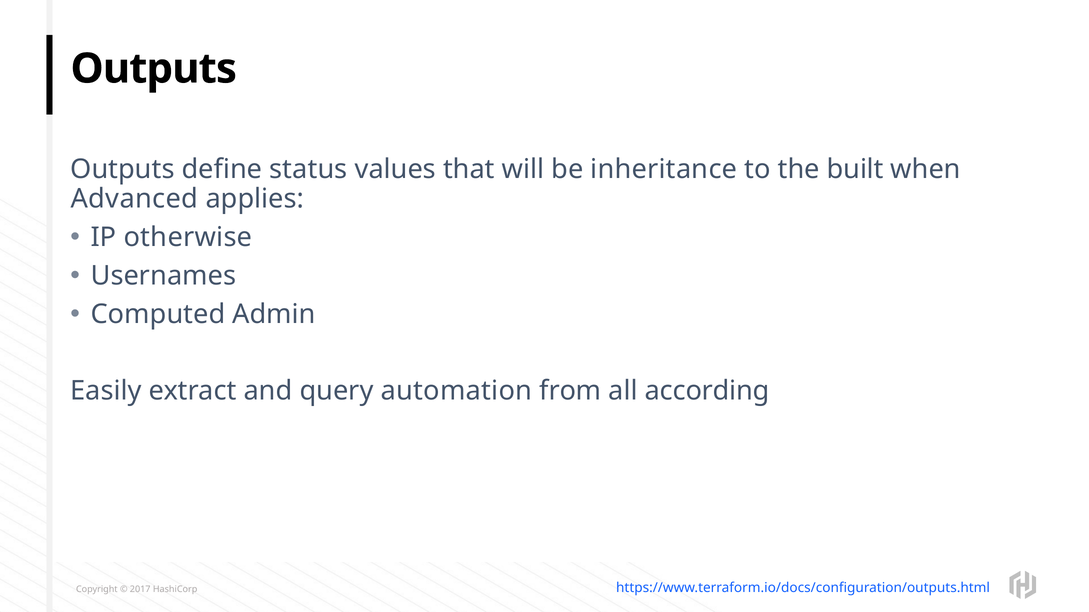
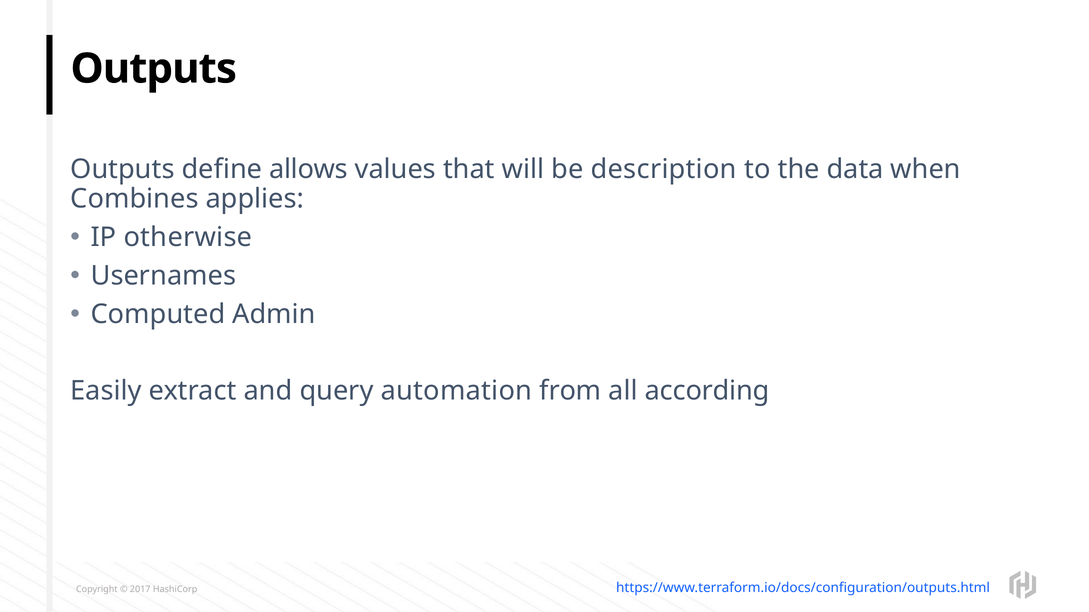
status: status -> allows (309, 170)
inheritance: inheritance -> description (664, 170)
built: built -> data (855, 170)
Advanced: Advanced -> Combines (134, 199)
